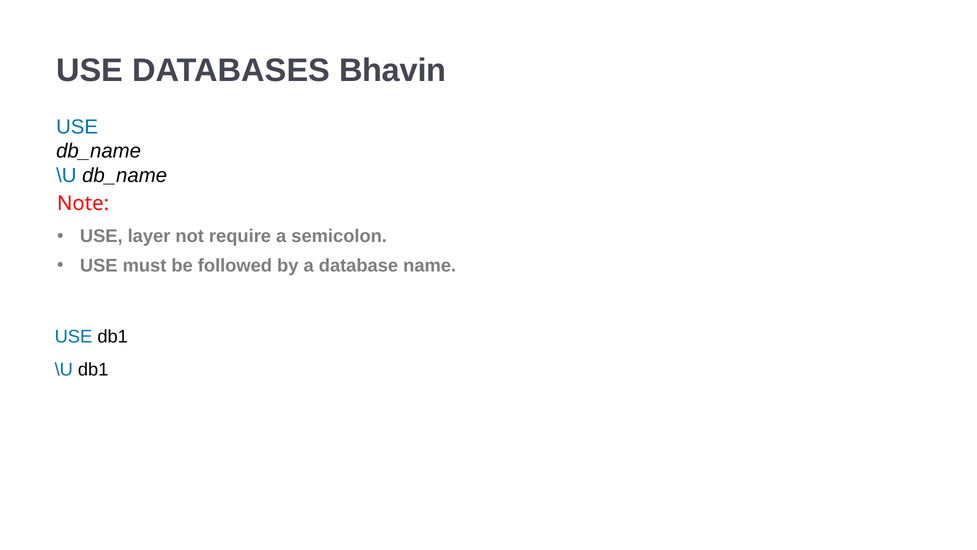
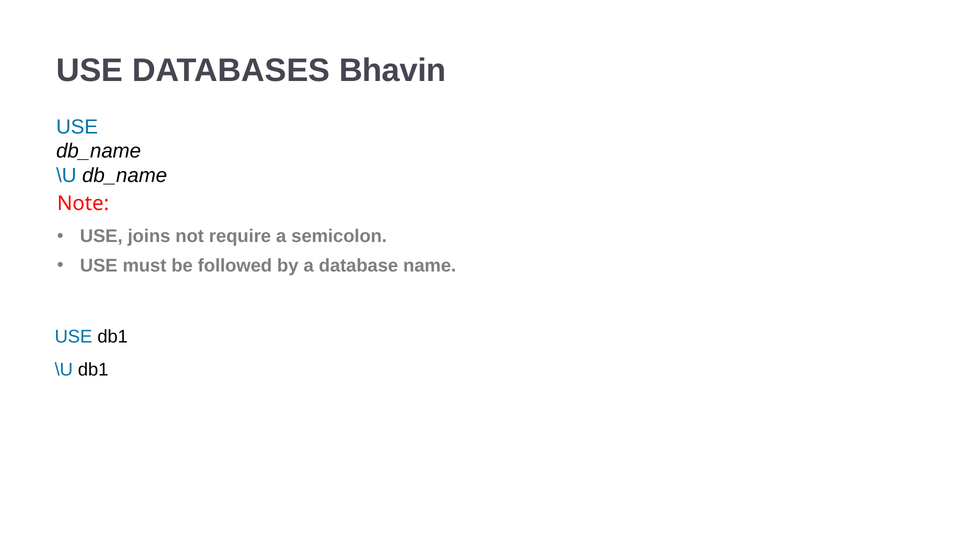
layer: layer -> joins (149, 236)
